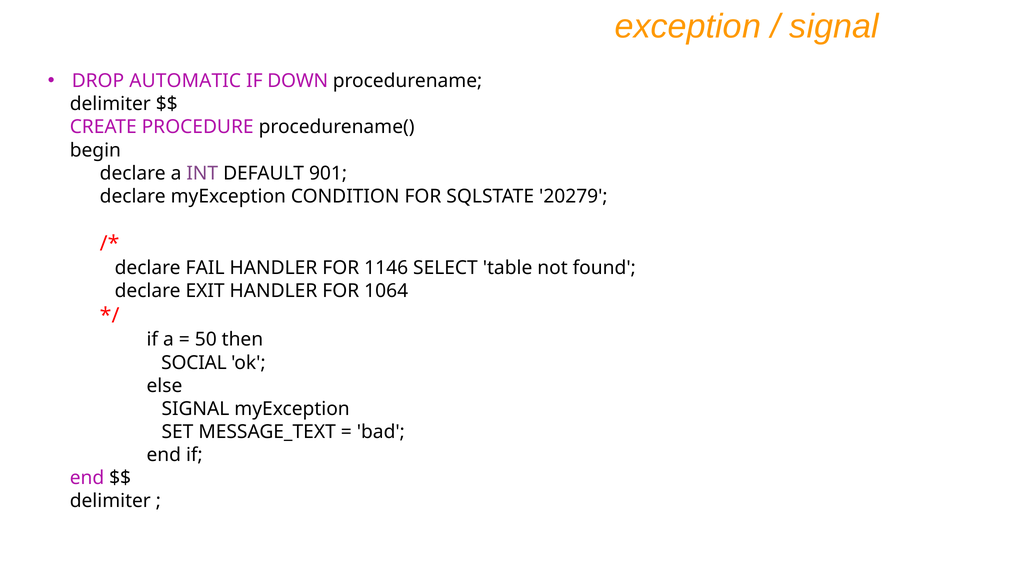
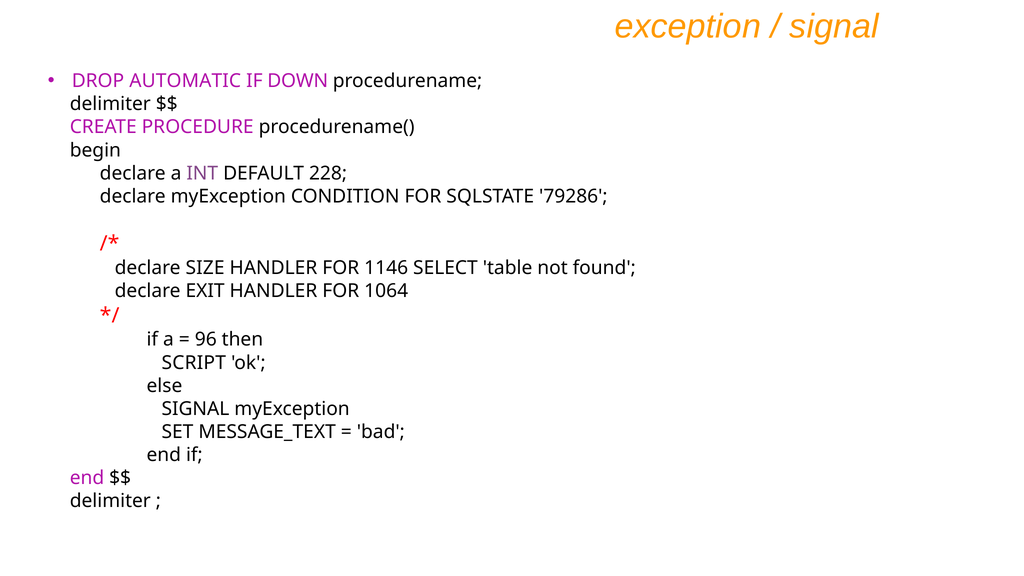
901: 901 -> 228 (328, 173)
20279: 20279 -> 79286 (573, 196)
FAIL: FAIL -> SIZE (205, 268)
50: 50 -> 96 (206, 340)
SOCIAL: SOCIAL -> SCRIPT (194, 363)
